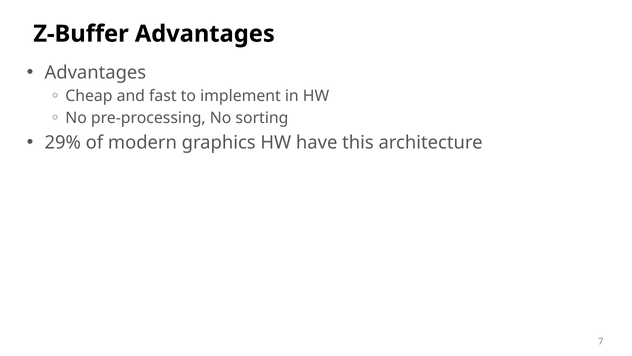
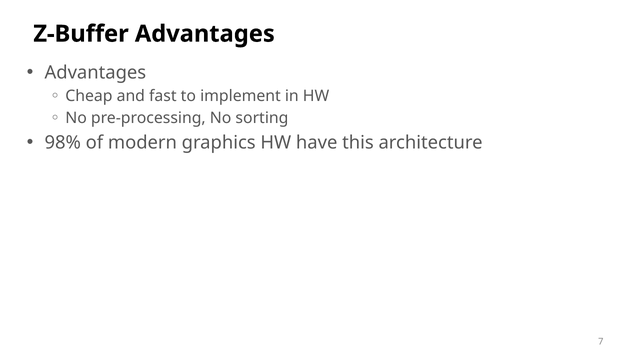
29%: 29% -> 98% (63, 142)
